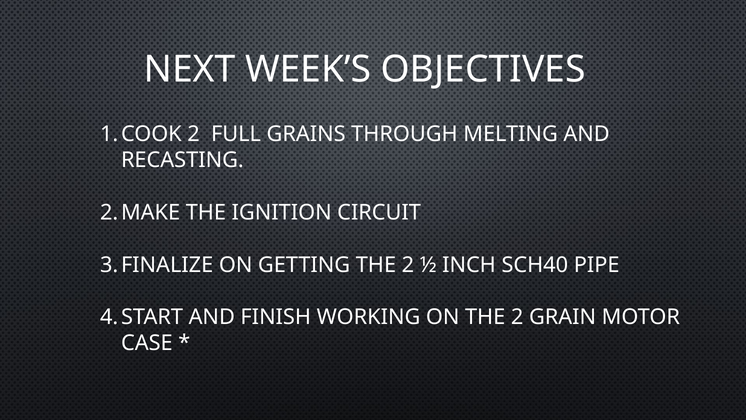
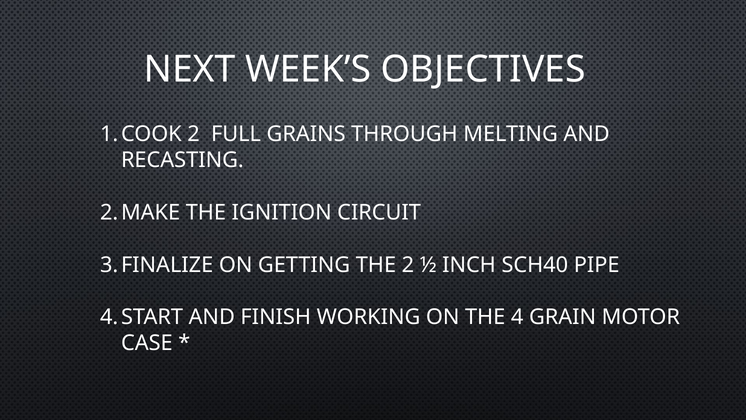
ON THE 2: 2 -> 4 (517, 317)
